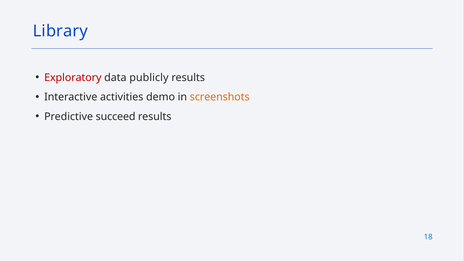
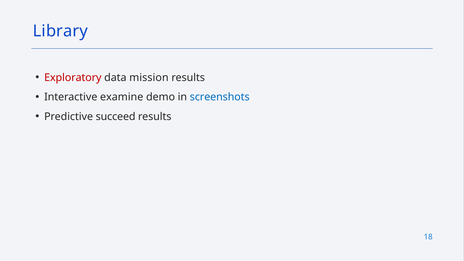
publicly: publicly -> mission (149, 78)
activities: activities -> examine (122, 97)
screenshots colour: orange -> blue (220, 97)
